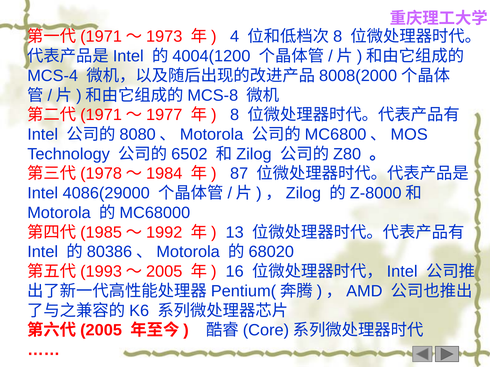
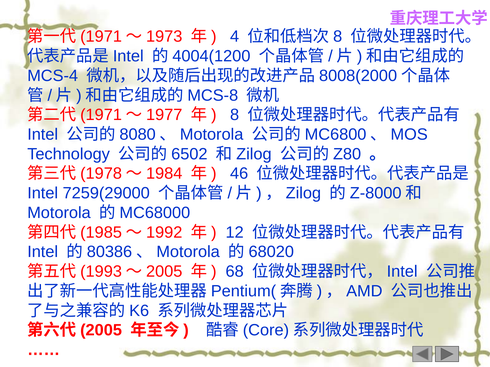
87: 87 -> 46 (239, 174)
4086(29000: 4086(29000 -> 7259(29000 (106, 193)
13: 13 -> 12 (235, 233)
16: 16 -> 68 (235, 272)
